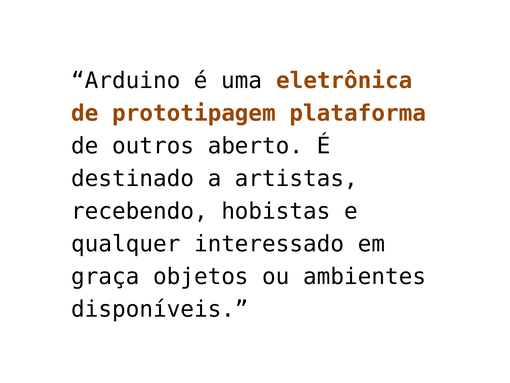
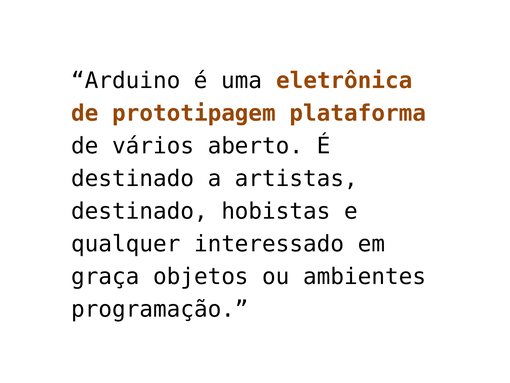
outros: outros -> vários (153, 146)
recebendo: recebendo -> destinado (139, 211)
disponíveis: disponíveis -> programação (160, 309)
